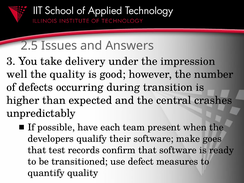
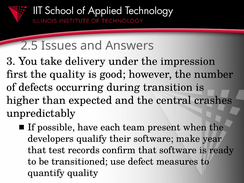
well: well -> first (17, 74)
goes: goes -> year (212, 139)
